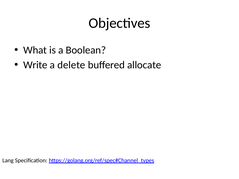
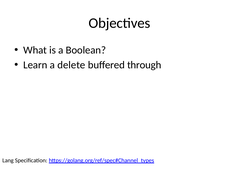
Write: Write -> Learn (35, 65)
allocate: allocate -> through (144, 65)
